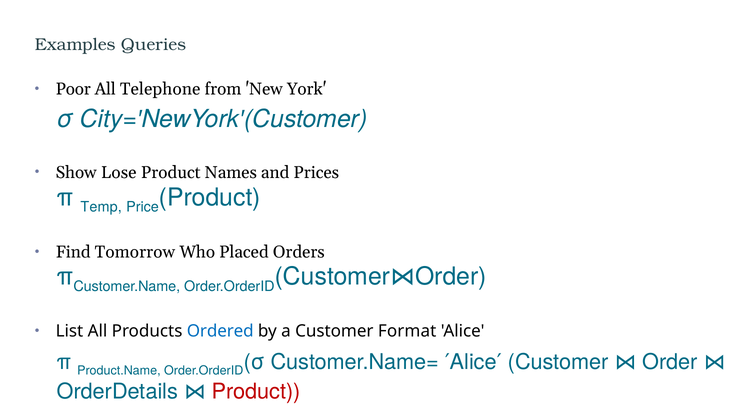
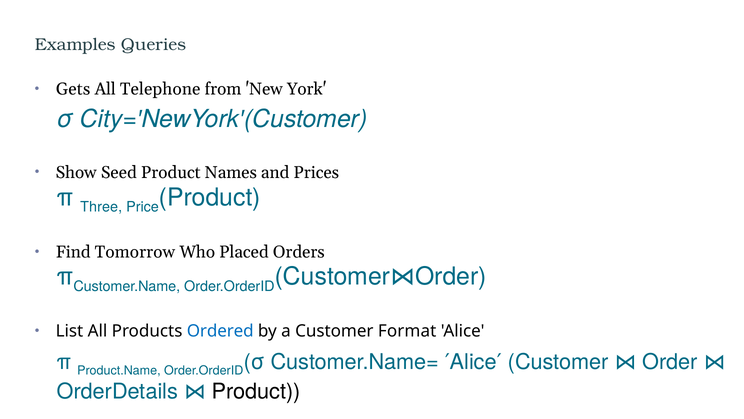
Poor: Poor -> Gets (73, 89)
Lose: Lose -> Seed (119, 172)
Temp: Temp -> Three (101, 207)
Product colour: red -> black (256, 391)
